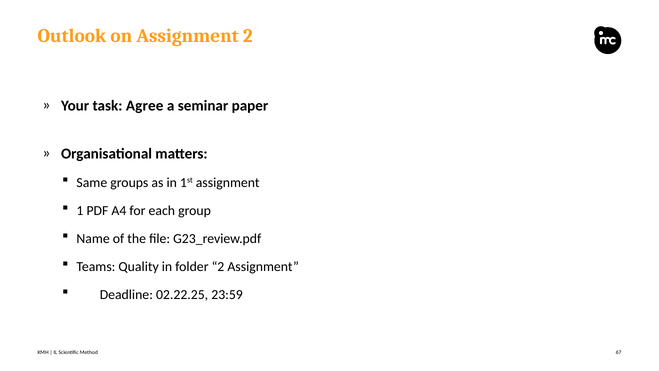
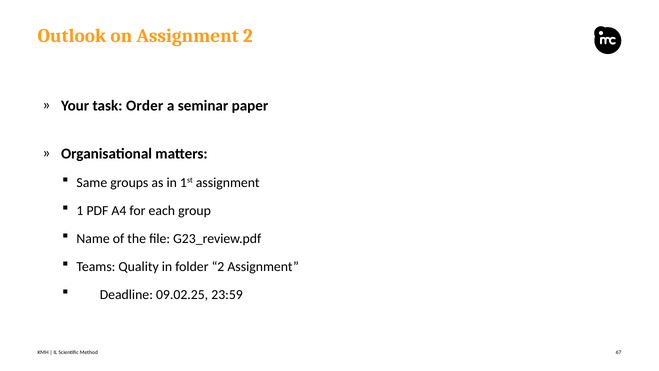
Agree: Agree -> Order (145, 105)
02.22.25: 02.22.25 -> 09.02.25 (182, 294)
